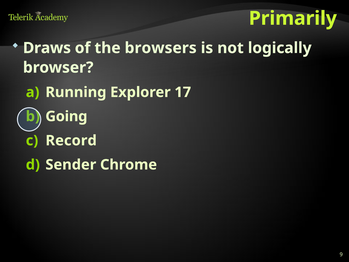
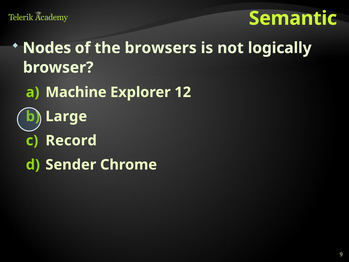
Primarily: Primarily -> Semantic (293, 18)
Draws: Draws -> Nodes (47, 48)
Running: Running -> Machine (76, 92)
17: 17 -> 12 (183, 92)
Going: Going -> Large (66, 116)
